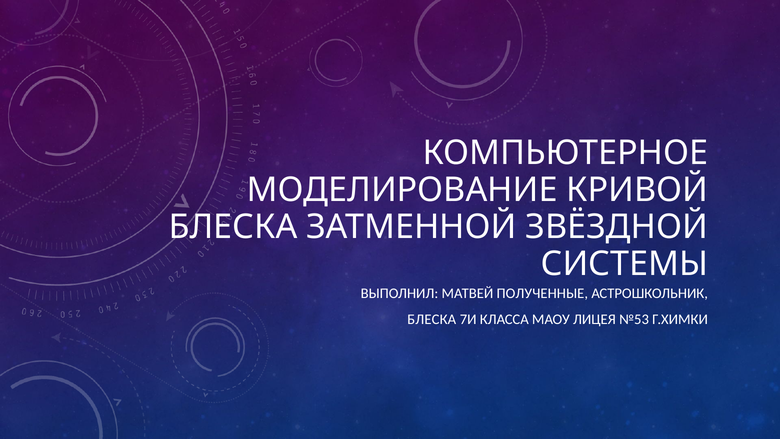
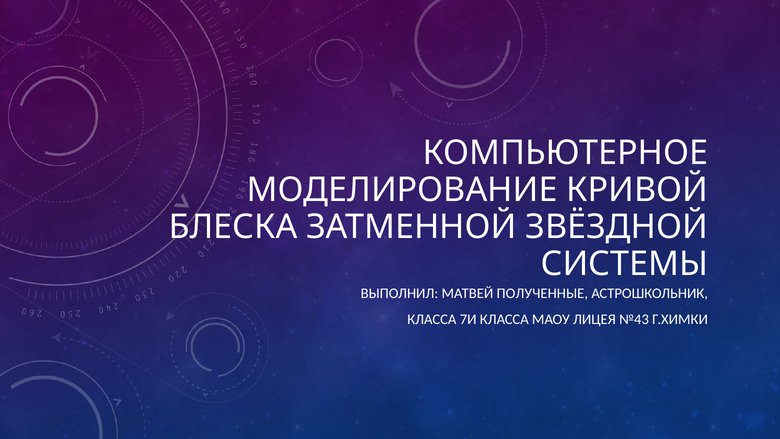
БЛЕСКА: БЛЕСКА -> КЛАССА (432, 319)
№53: №53 -> №43 (634, 319)
